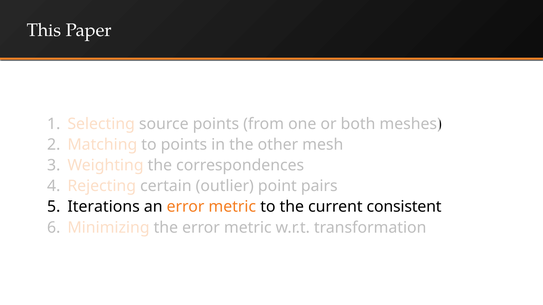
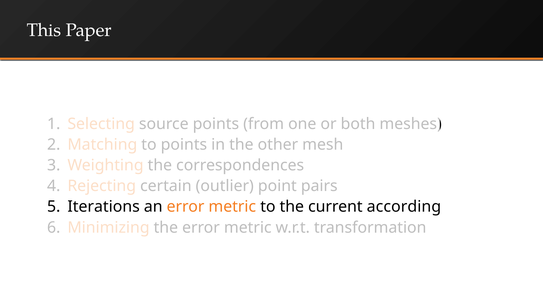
consistent: consistent -> according (404, 207)
